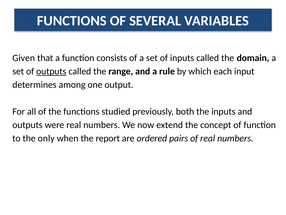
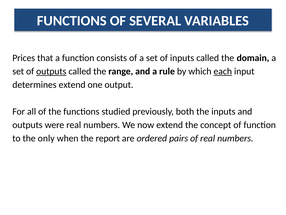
Given: Given -> Prices (24, 58)
each underline: none -> present (223, 71)
determines among: among -> extend (72, 85)
